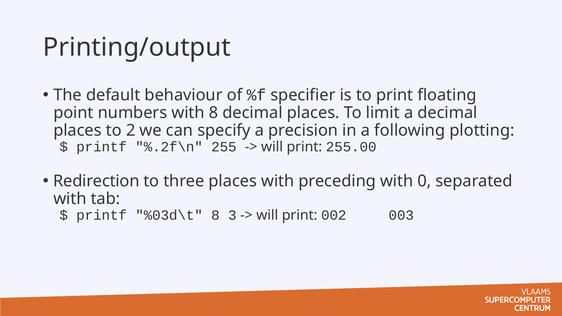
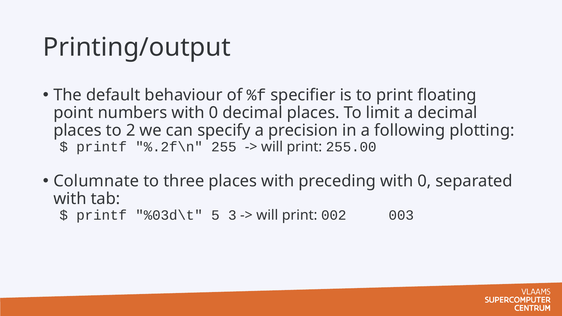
numbers with 8: 8 -> 0 (213, 113)
Redirection: Redirection -> Columnate (96, 181)
%03d\t 8: 8 -> 5 (215, 215)
